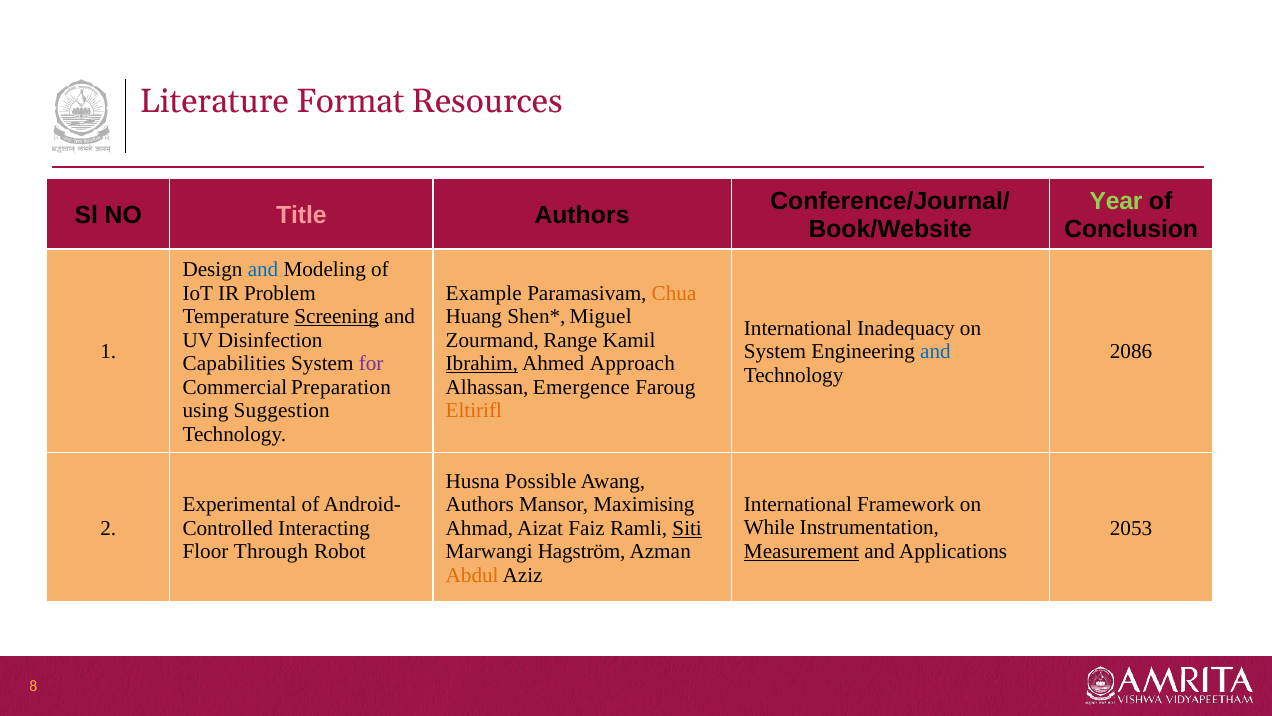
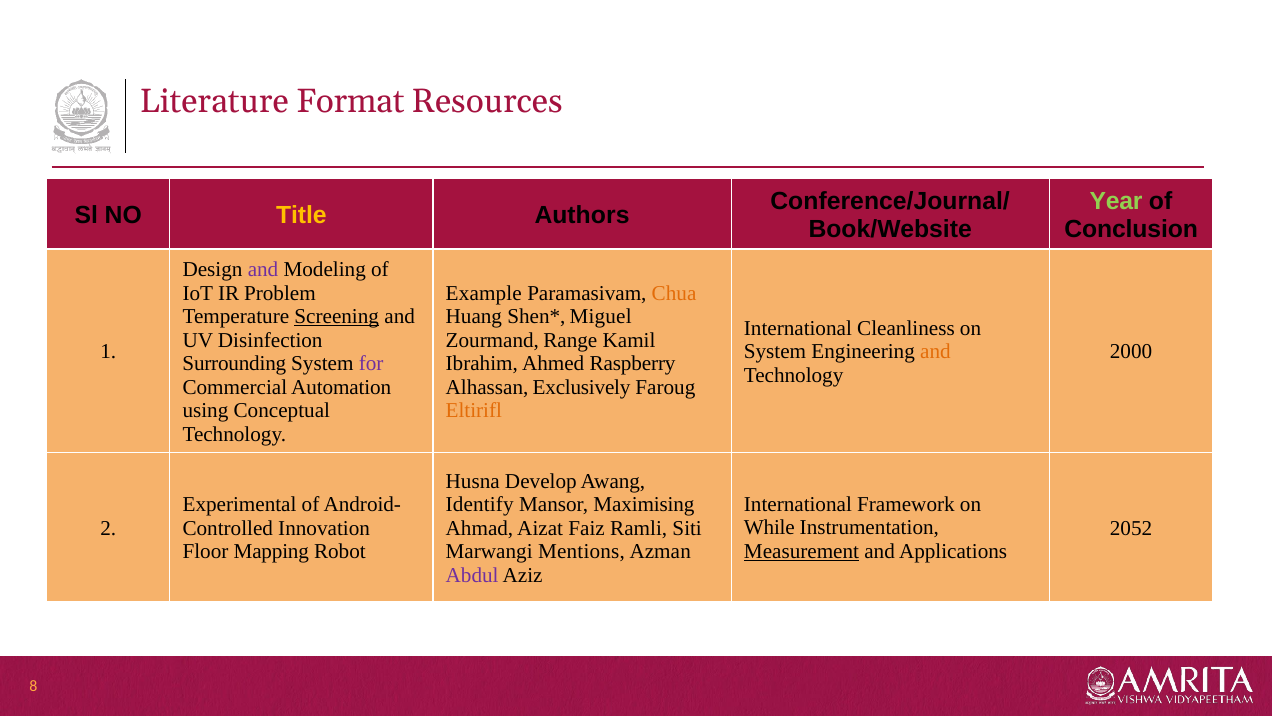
Title colour: pink -> yellow (301, 215)
and colour: blue -> purple (263, 269)
Inadequacy: Inadequacy -> Cleanliness (906, 328)
and colour: blue -> orange (935, 352)
2086: 2086 -> 2000 (1131, 352)
Capabilities: Capabilities -> Surrounding (234, 363)
Ibrahim underline: present -> none (482, 363)
Approach: Approach -> Raspberry (633, 363)
Preparation: Preparation -> Automation (341, 387)
Emergence: Emergence -> Exclusively (582, 387)
Suggestion: Suggestion -> Conceptual (282, 411)
Possible: Possible -> Develop (541, 481)
Authors: Authors -> Identify (480, 504)
Interacting: Interacting -> Innovation (324, 528)
Siti underline: present -> none (687, 528)
2053: 2053 -> 2052 (1131, 528)
Through: Through -> Mapping (271, 551)
Hagström: Hagström -> Mentions (582, 551)
Abdul colour: orange -> purple (472, 575)
